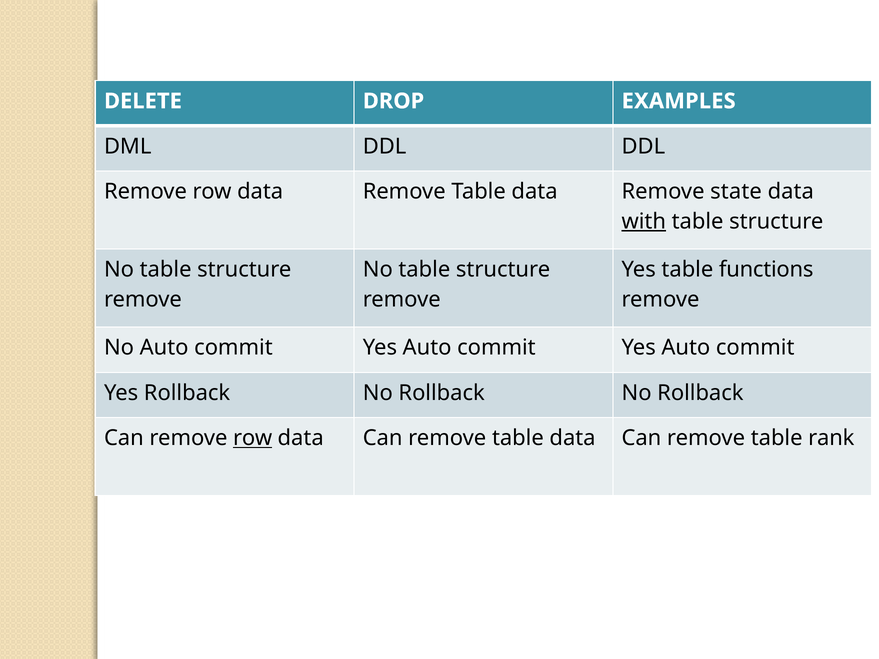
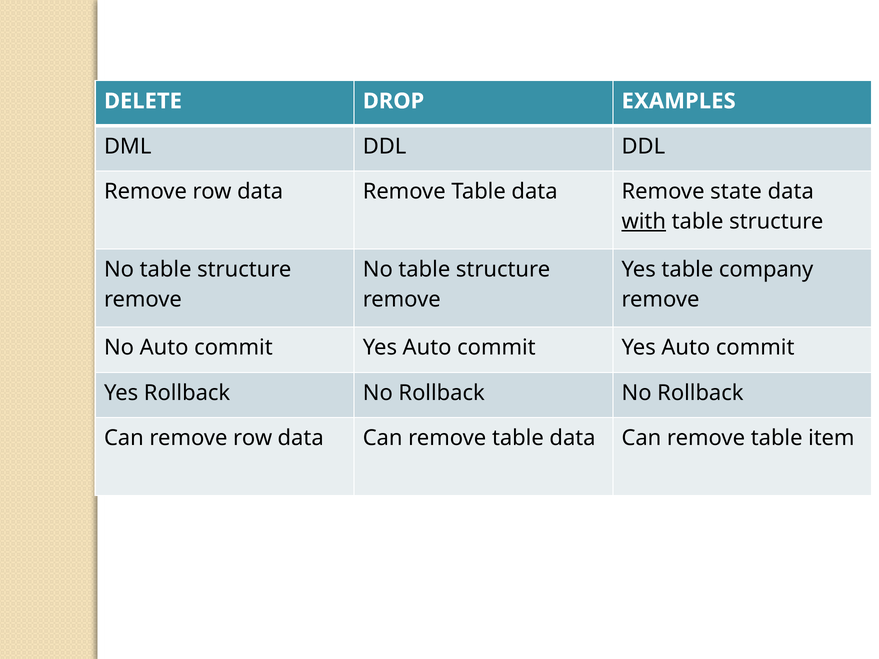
functions: functions -> company (766, 270)
row underline: present -> none (253, 438)
rank: rank -> item (831, 438)
